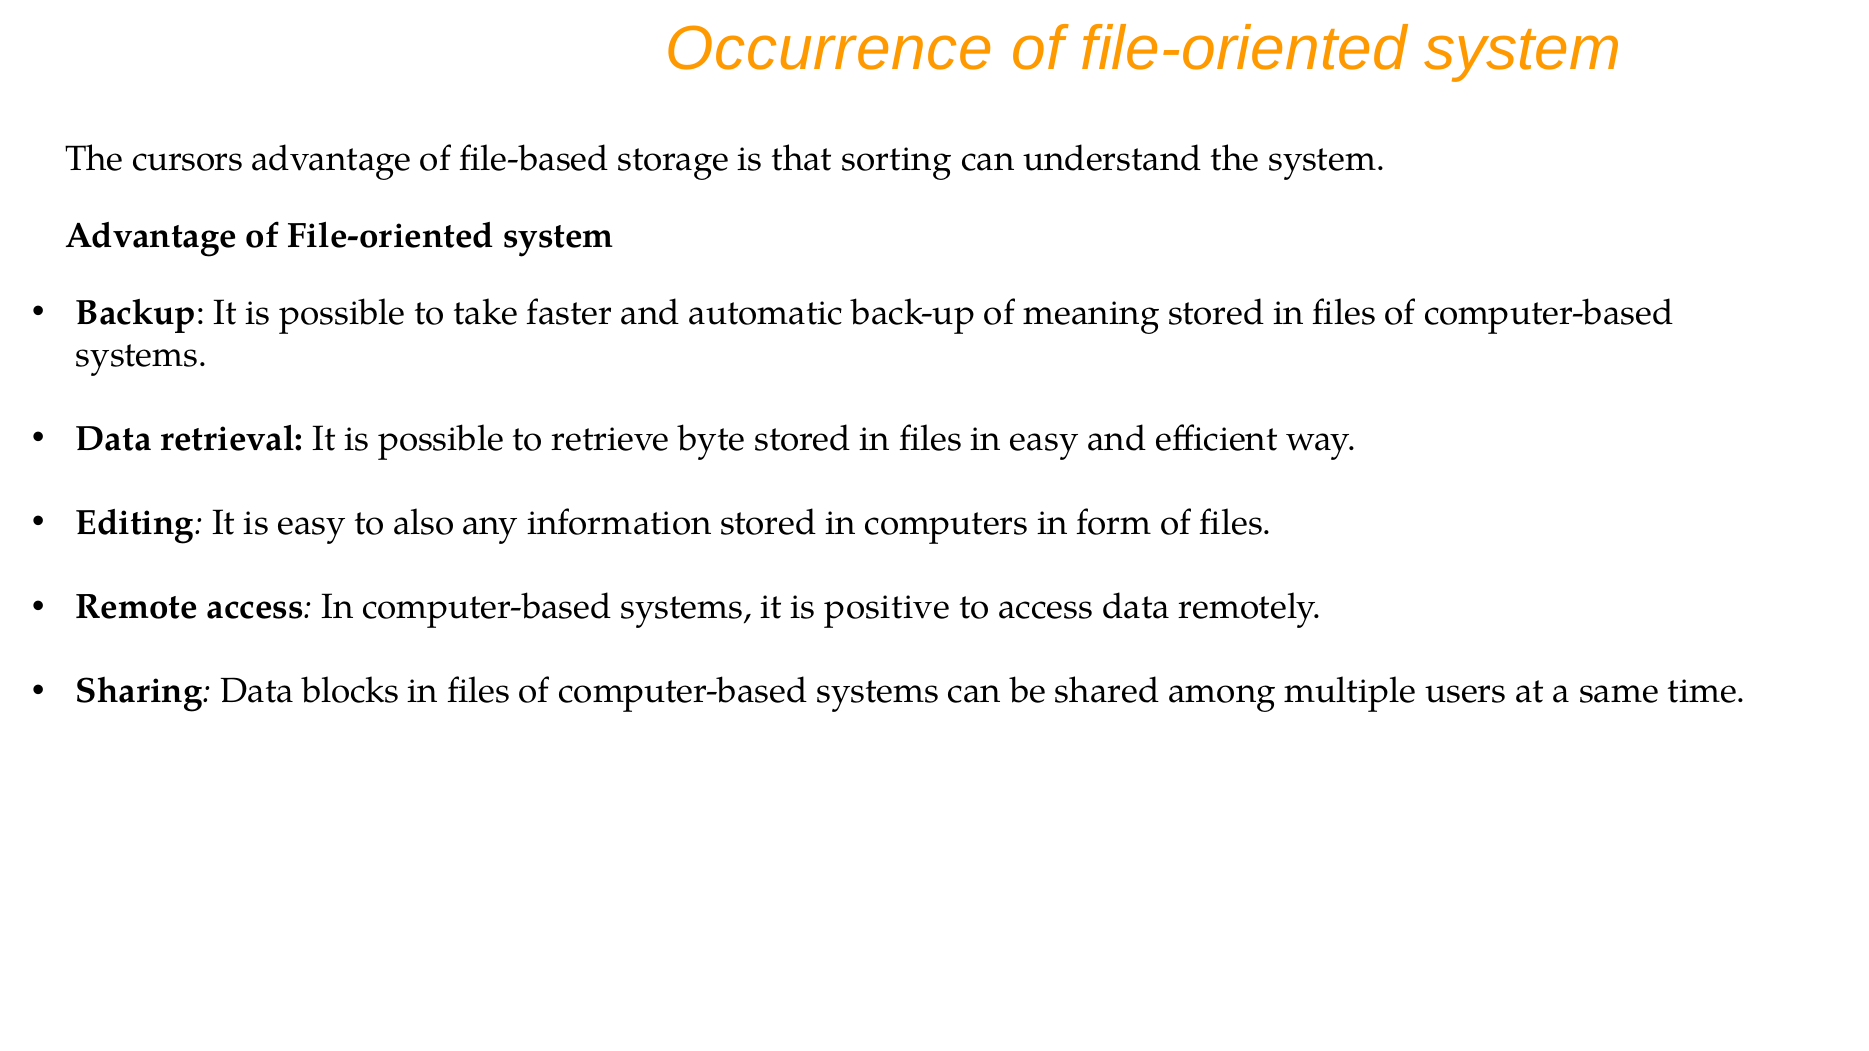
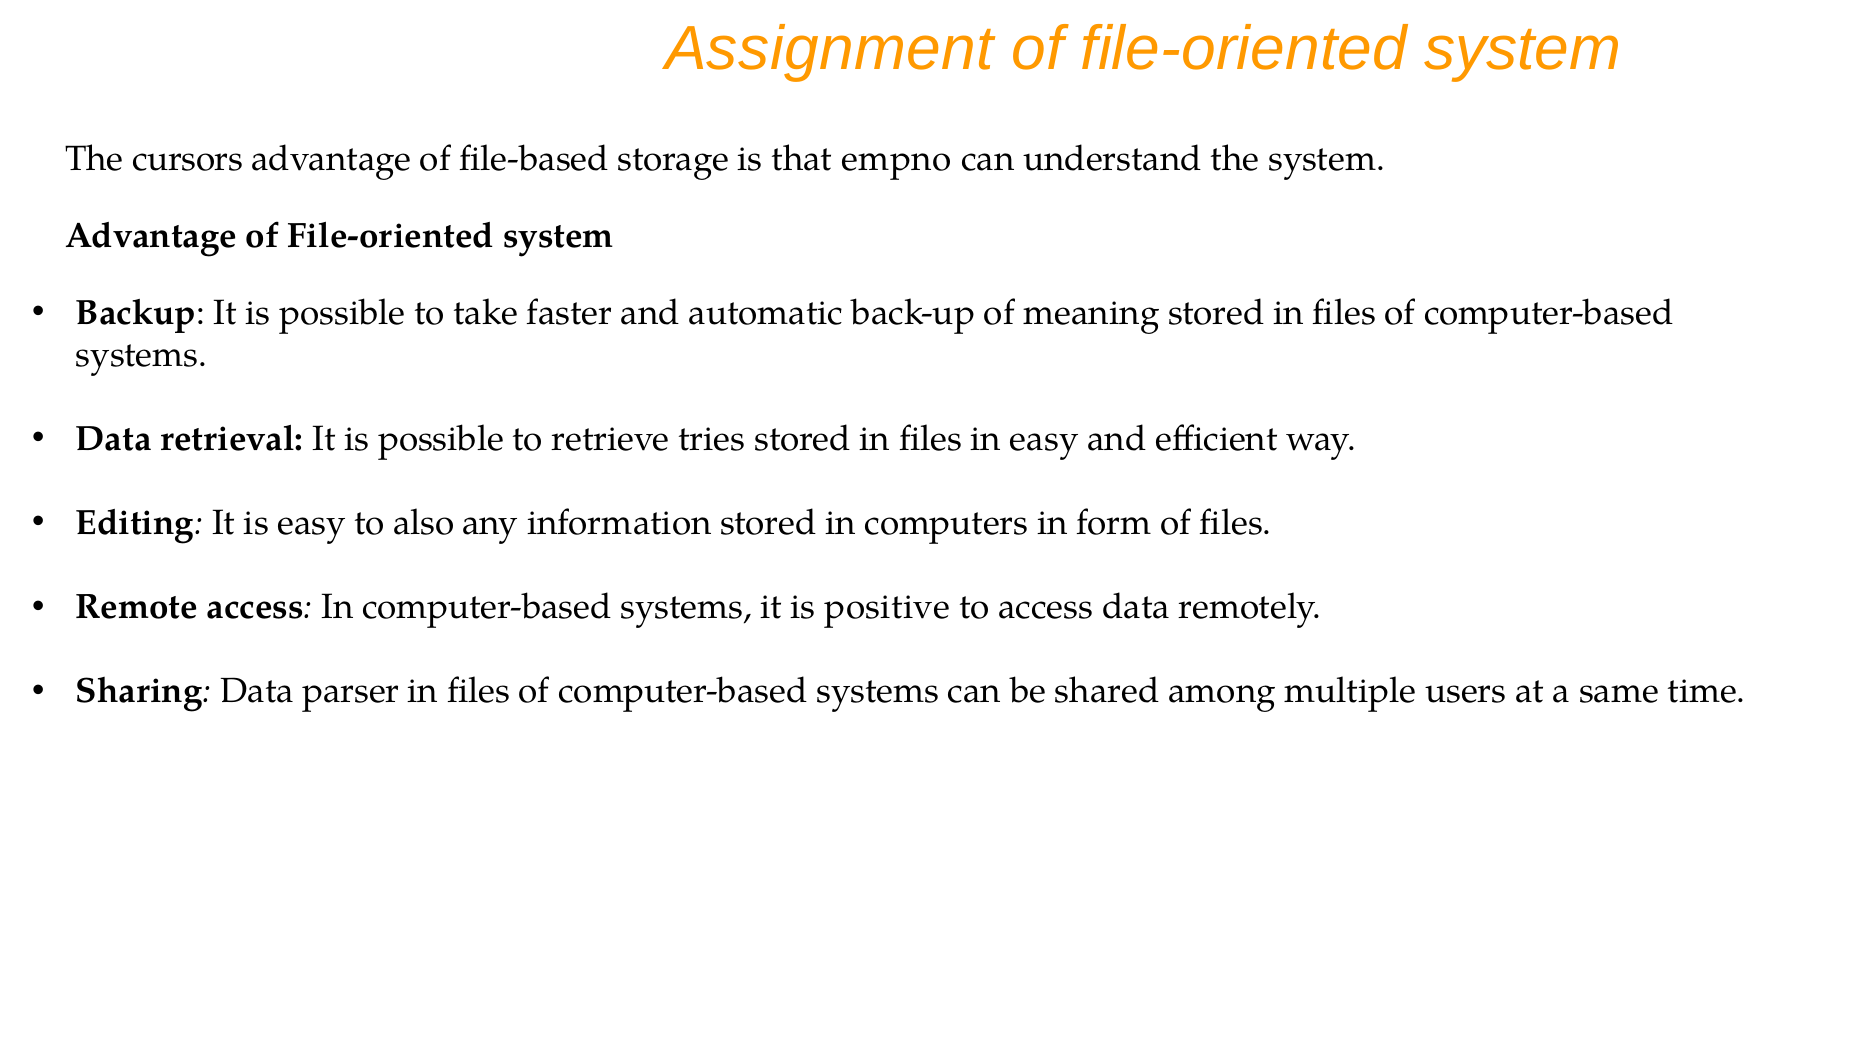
Occurrence: Occurrence -> Assignment (829, 49)
sorting: sorting -> empno (897, 159)
byte: byte -> tries (712, 439)
blocks: blocks -> parser (351, 692)
